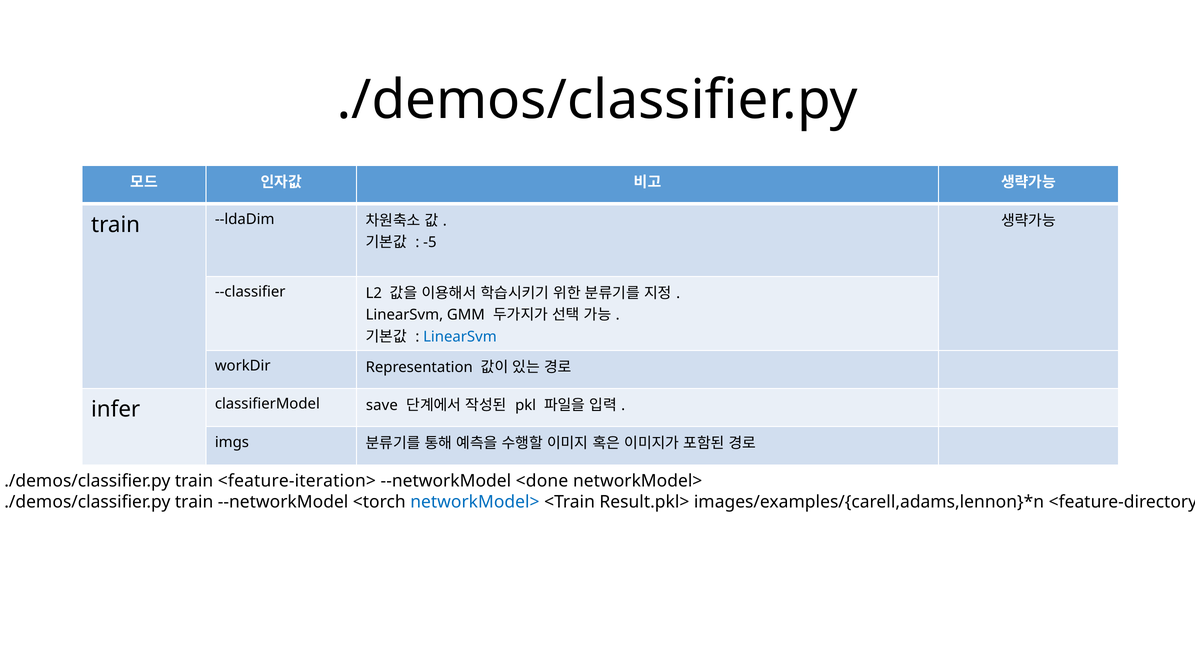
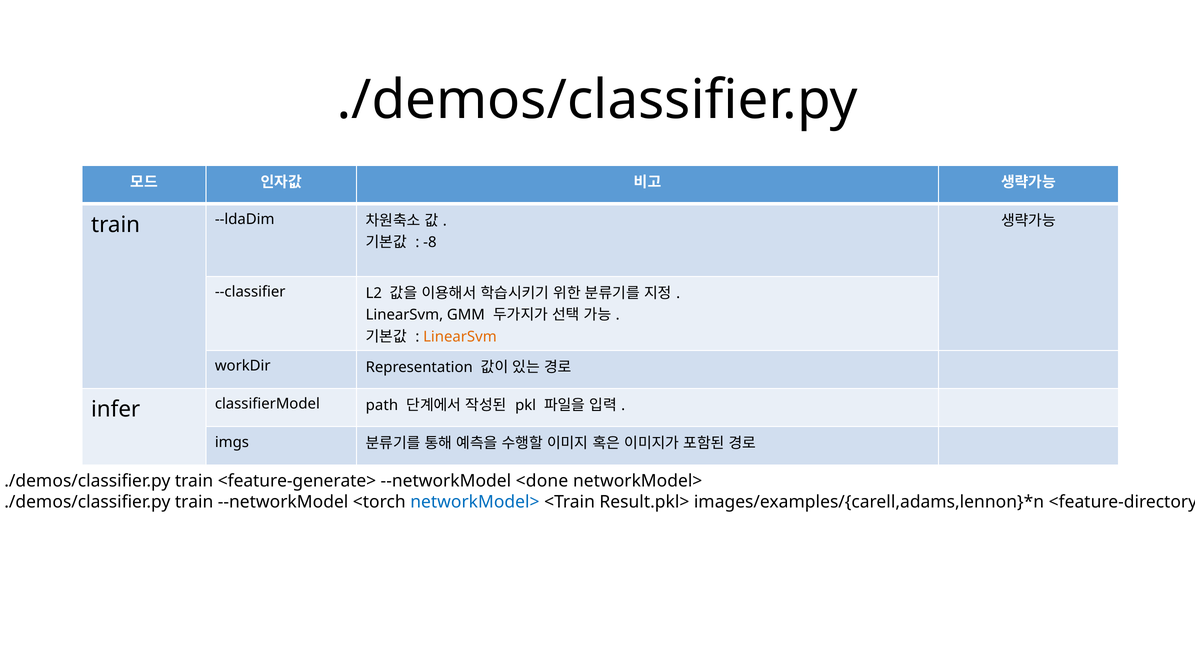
-5: -5 -> -8 (430, 242)
LinearSvm colour: blue -> orange (460, 337)
save: save -> path (382, 406)
<feature-iteration>: <feature-iteration> -> <feature-generate> (297, 481)
